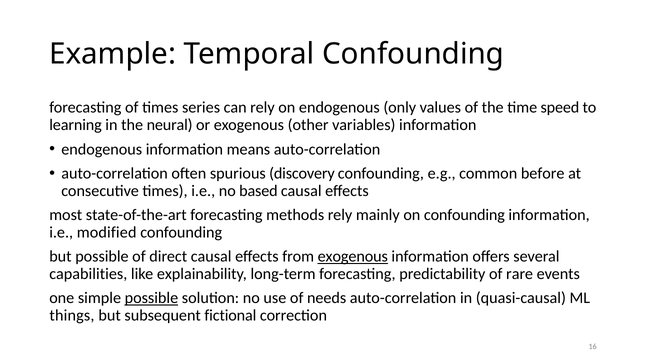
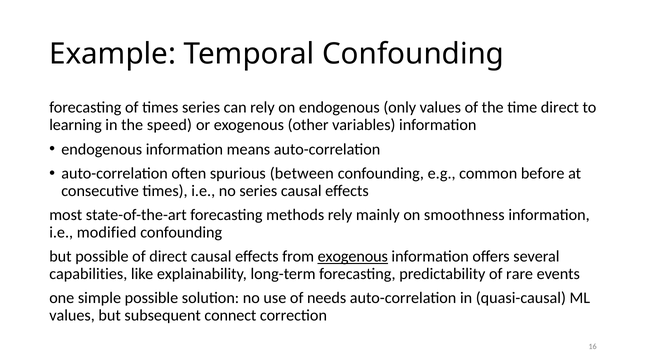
time speed: speed -> direct (560, 108)
neural: neural -> speed (169, 125)
discovery: discovery -> between (302, 174)
no based: based -> series (258, 191)
on confounding: confounding -> smoothness (464, 215)
possible underline: present -> none (151, 298)
things: things -> values (72, 316)
fictional: fictional -> connect (230, 316)
